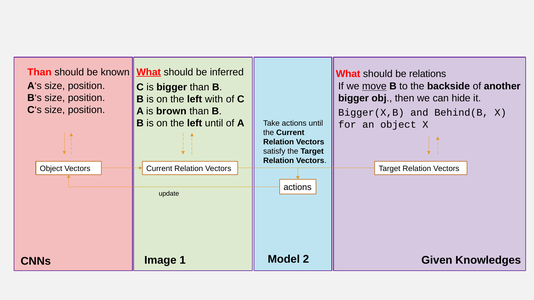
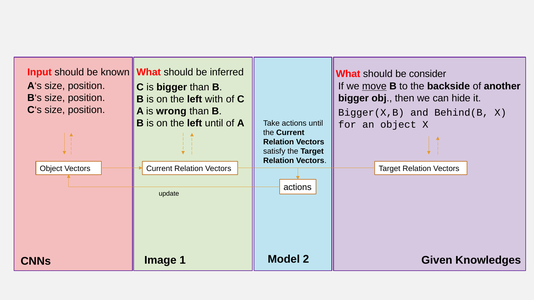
Than: Than -> Input (40, 72)
What underline: present -> none (149, 72)
relations: relations -> consider (428, 74)
brown: brown -> wrong (171, 111)
